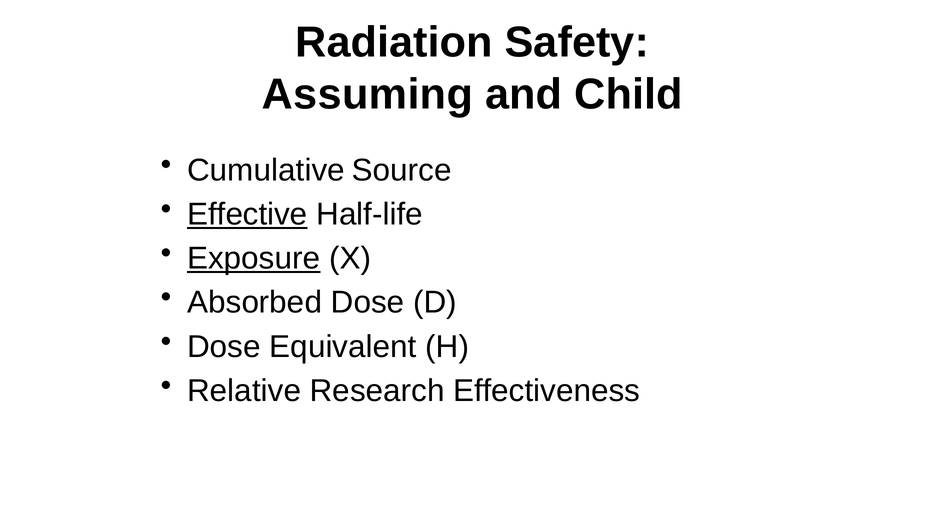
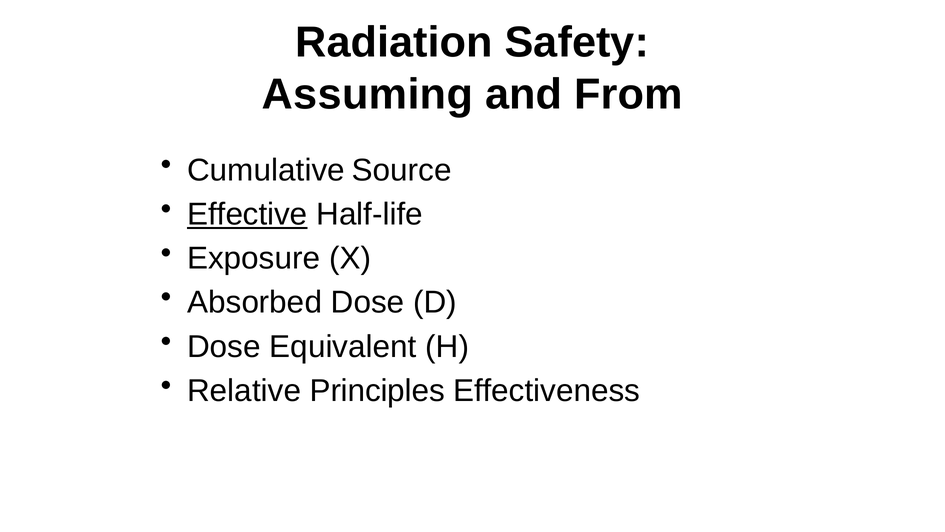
Child: Child -> From (628, 95)
Exposure underline: present -> none (254, 258)
Research: Research -> Principles (377, 391)
